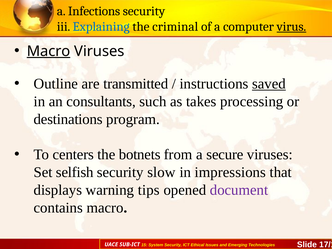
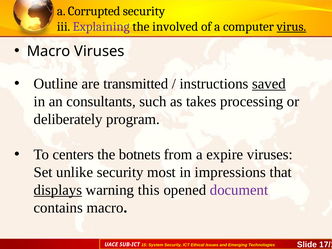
Infections: Infections -> Corrupted (94, 11)
Explaining colour: blue -> purple (101, 27)
criminal: criminal -> involved (175, 27)
Macro underline: present -> none (49, 51)
destinations: destinations -> deliberately (68, 119)
secure: secure -> expire (225, 155)
selfish: selfish -> unlike (75, 172)
slow: slow -> most (161, 172)
displays underline: none -> present (58, 190)
tips: tips -> this (149, 190)
